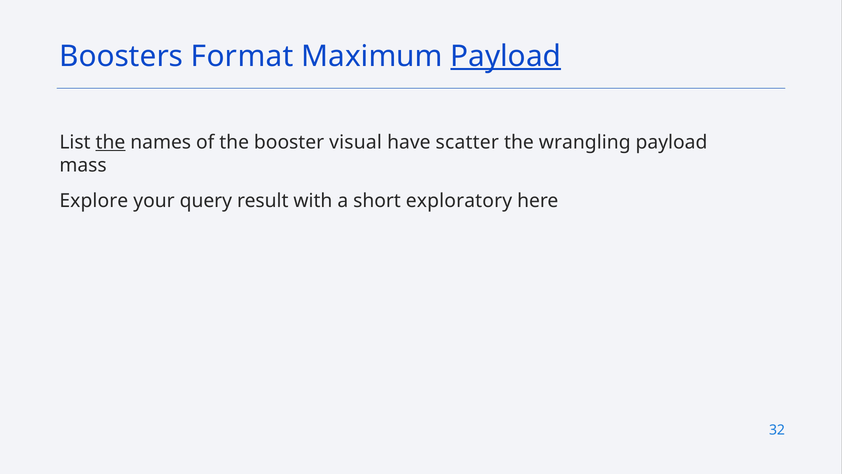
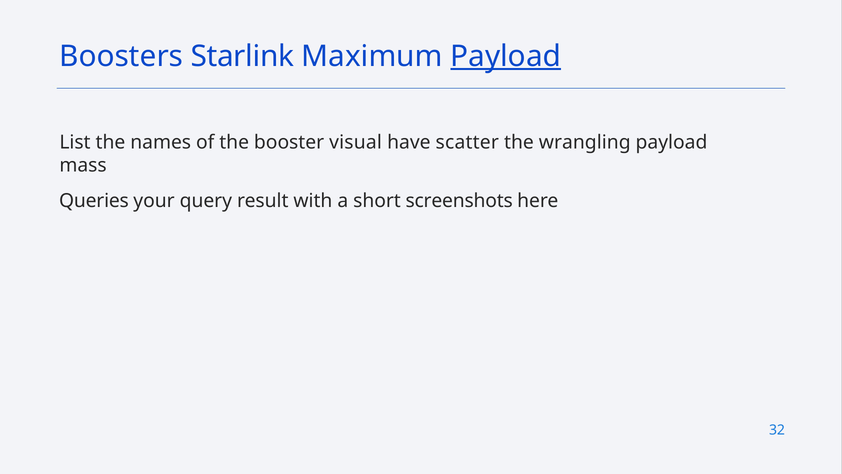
Format: Format -> Starlink (242, 56)
the underline: present -> none (110, 142)
Explore: Explore -> Queries (94, 201)
exploratory: exploratory -> screenshots (459, 201)
